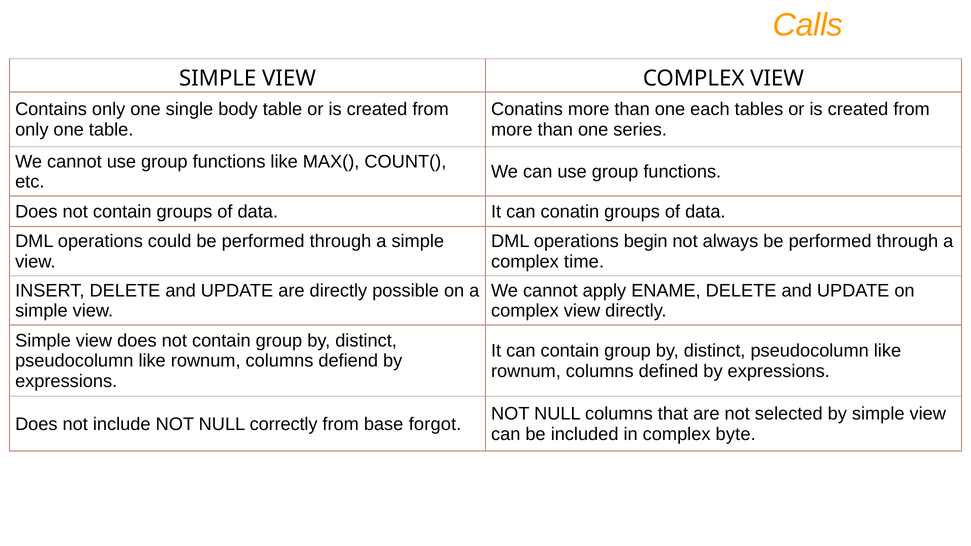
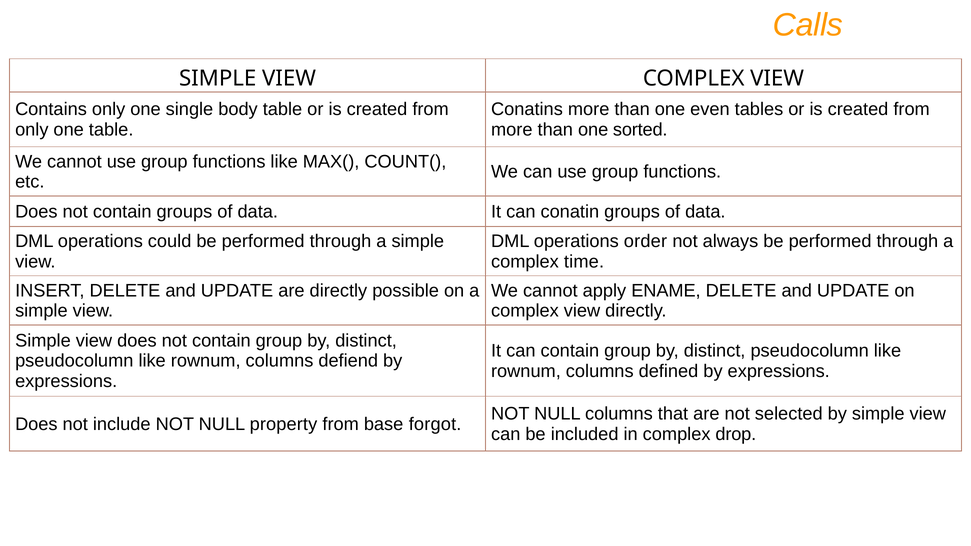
each: each -> even (710, 110)
series: series -> sorted (640, 130)
begin: begin -> order (645, 241)
correctly: correctly -> property (283, 424)
byte: byte -> drop (736, 434)
